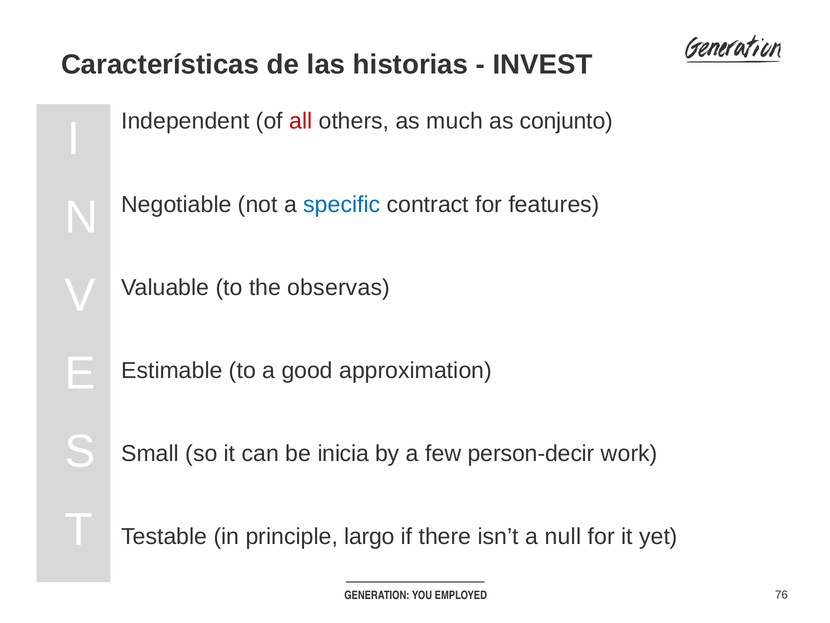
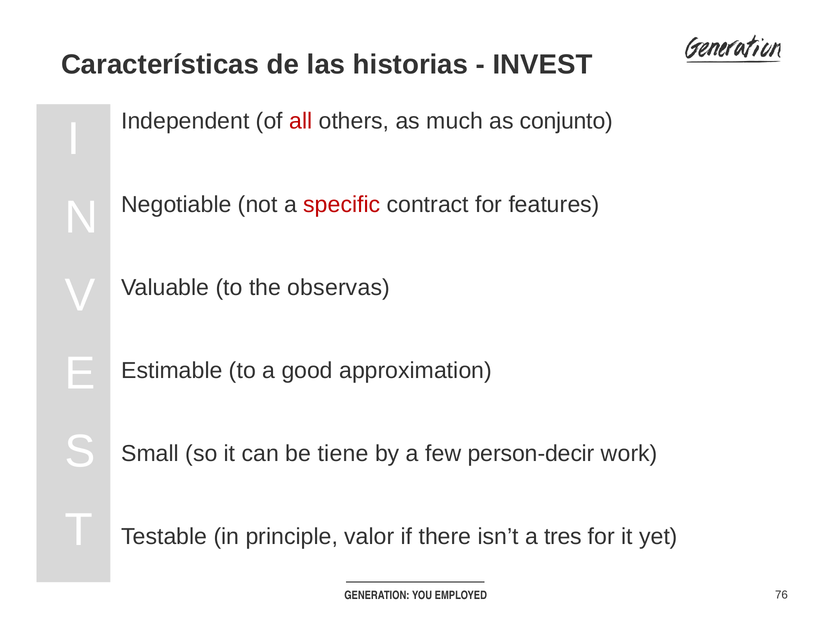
specific colour: blue -> red (342, 204)
inicia: inicia -> tiene (343, 453)
largo: largo -> valor (369, 536)
null: null -> tres (563, 536)
